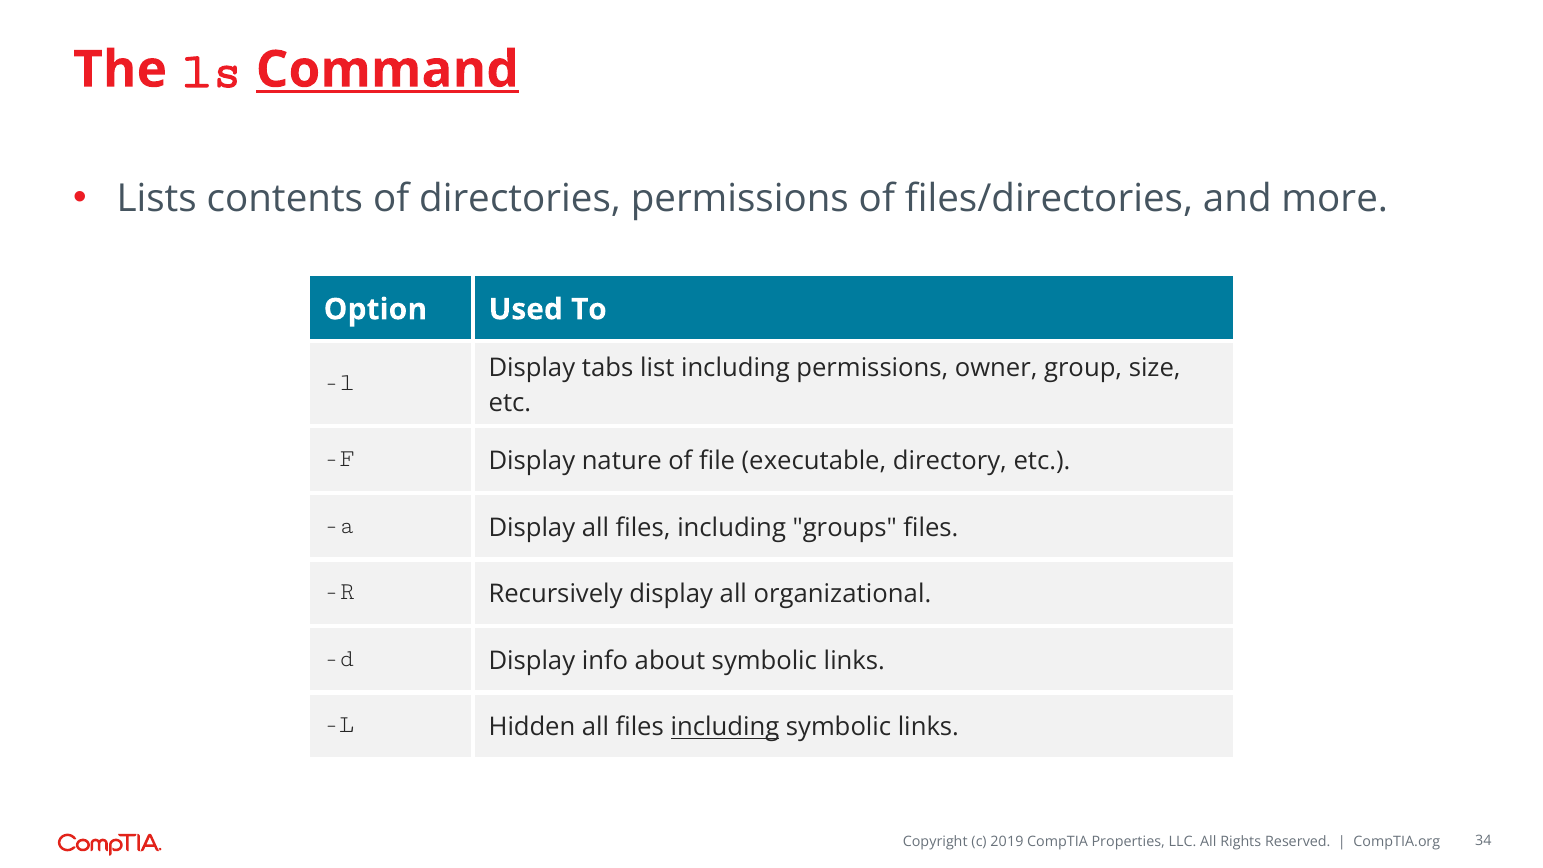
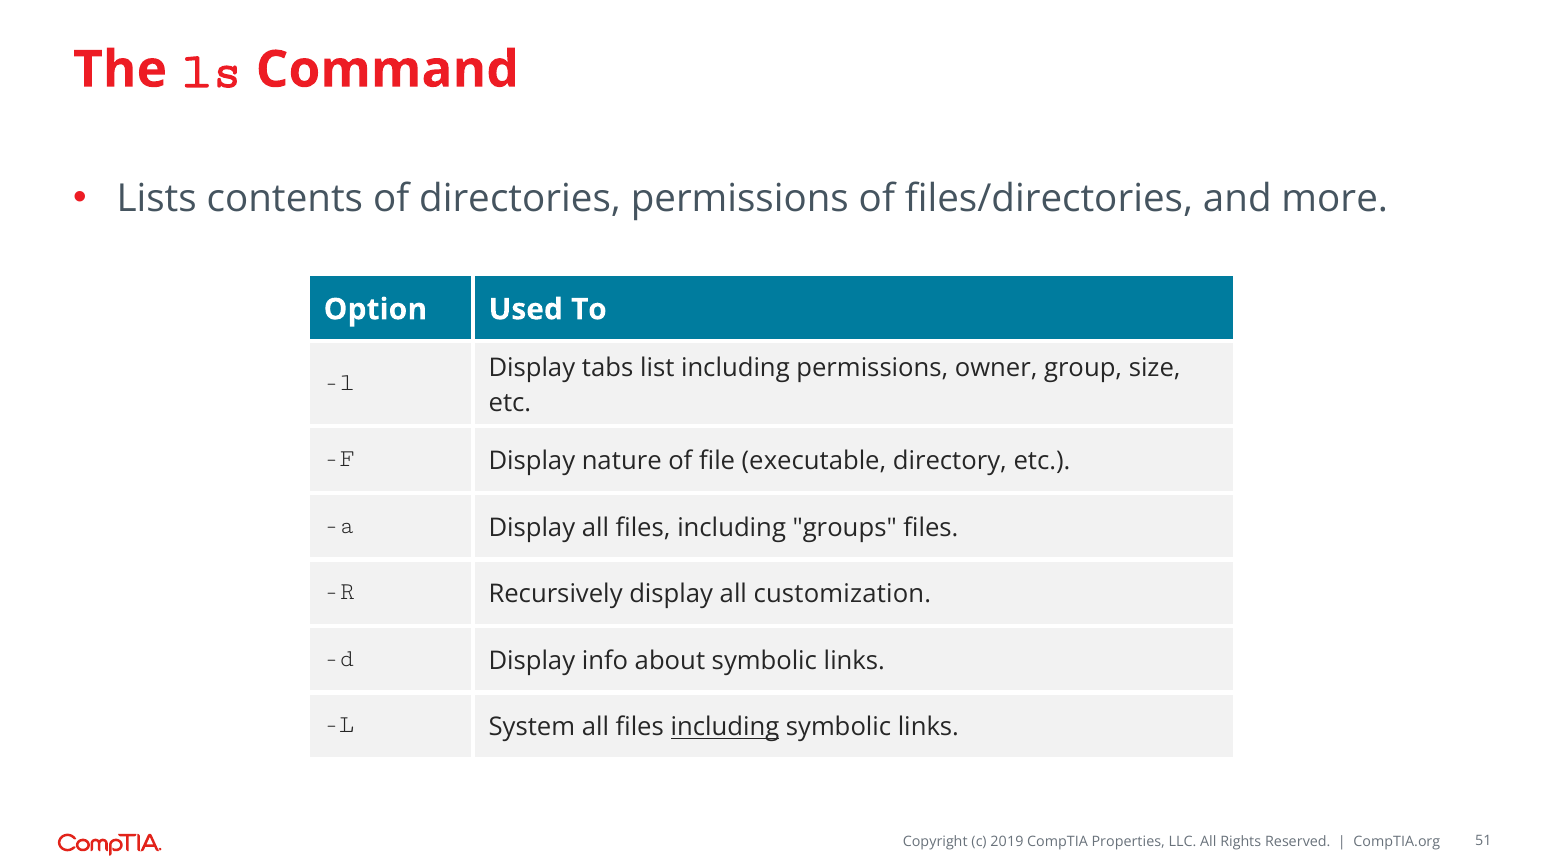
Command underline: present -> none (387, 70)
organizational: organizational -> customization (842, 594)
Hidden: Hidden -> System (532, 727)
34: 34 -> 51 (1483, 841)
